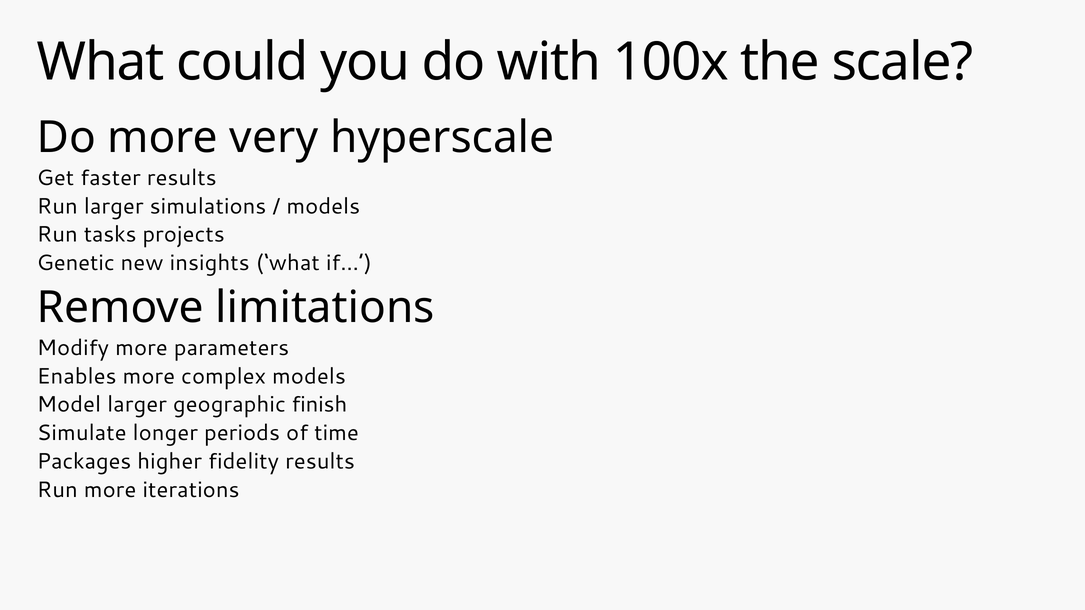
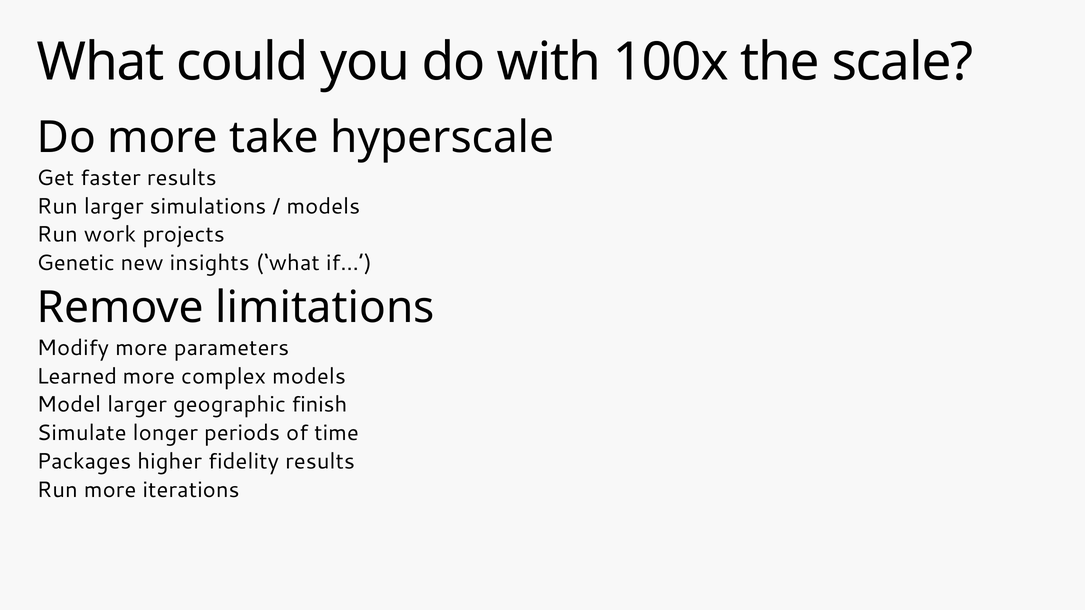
very: very -> take (274, 137)
tasks: tasks -> work (110, 235)
Enables: Enables -> Learned (77, 376)
